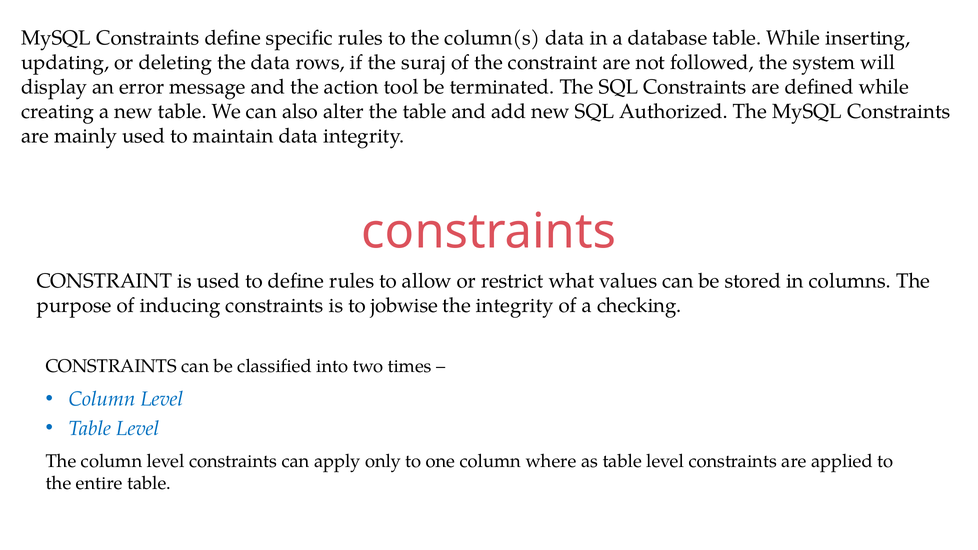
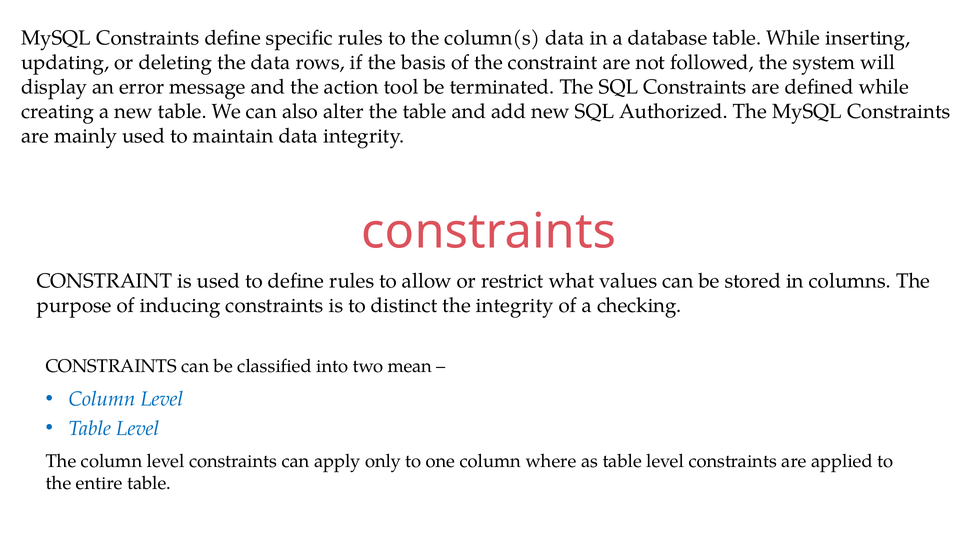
suraj: suraj -> basis (424, 63)
jobwise: jobwise -> distinct (404, 305)
times: times -> mean (410, 366)
